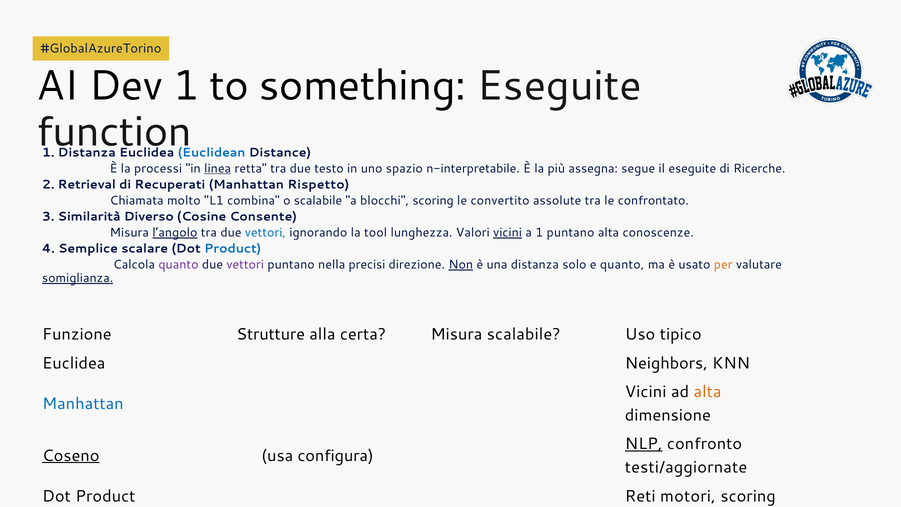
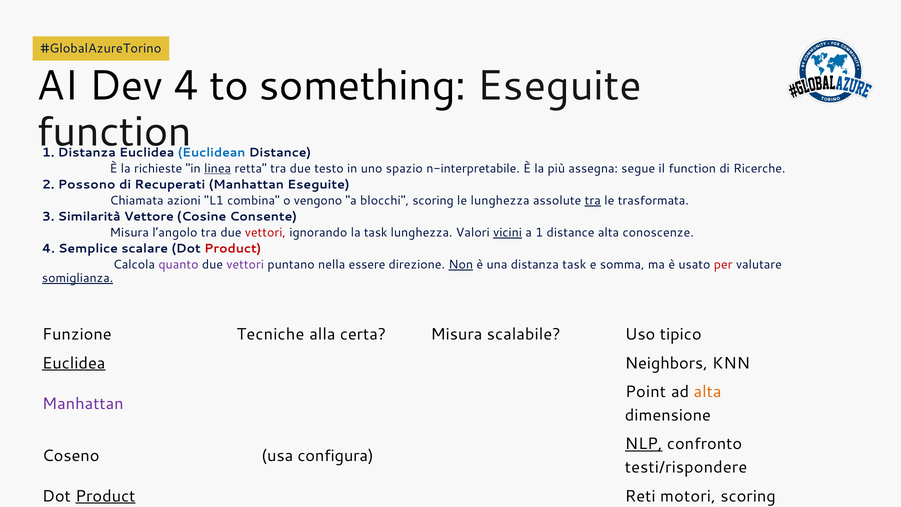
Dev 1: 1 -> 4 (186, 86)
processi: processi -> richieste (158, 168)
il eseguite: eseguite -> function (692, 168)
Retrieval: Retrieval -> Possono (87, 184)
Manhattan Rispetto: Rispetto -> Eseguite (318, 184)
molto: molto -> azioni (184, 200)
o scalabile: scalabile -> vengono (318, 200)
le convertito: convertito -> lunghezza (500, 200)
tra underline: none -> present (593, 200)
confrontato: confrontato -> trasformata (653, 200)
Diverso: Diverso -> Vettore (149, 216)
l’angolo underline: present -> none (175, 232)
vettori colour: blue -> red (265, 232)
la tool: tool -> task (376, 232)
1 puntano: puntano -> distance (571, 232)
Product colour: blue -> red (233, 248)
precisi: precisi -> essere (367, 264)
distanza solo: solo -> task (574, 264)
e quanto: quanto -> somma (622, 264)
per colour: orange -> red (723, 264)
Strutture: Strutture -> Tecniche (270, 334)
Euclidea underline: none -> present (74, 363)
Vicini: Vicini -> Point (646, 392)
Manhattan colour: blue -> purple (83, 403)
Coseno underline: present -> none (71, 455)
testi/aggiornate: testi/aggiornate -> testi/rispondere (686, 467)
Product underline: none -> present (105, 496)
